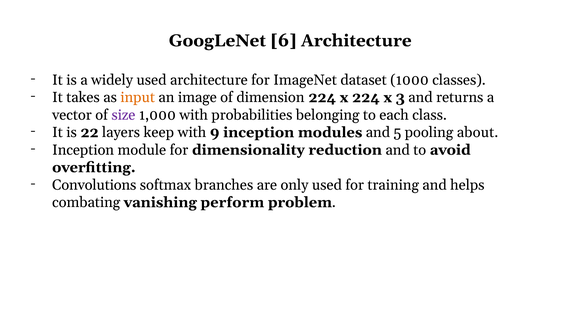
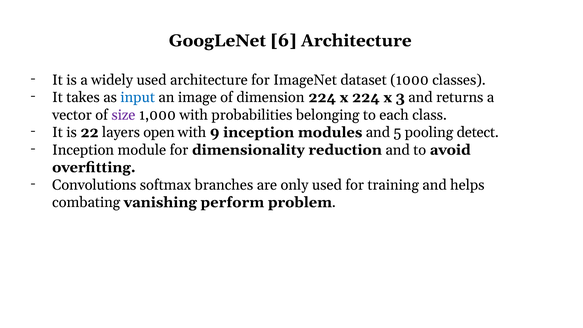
input colour: orange -> blue (138, 97)
keep: keep -> open (159, 132)
about: about -> detect (478, 132)
